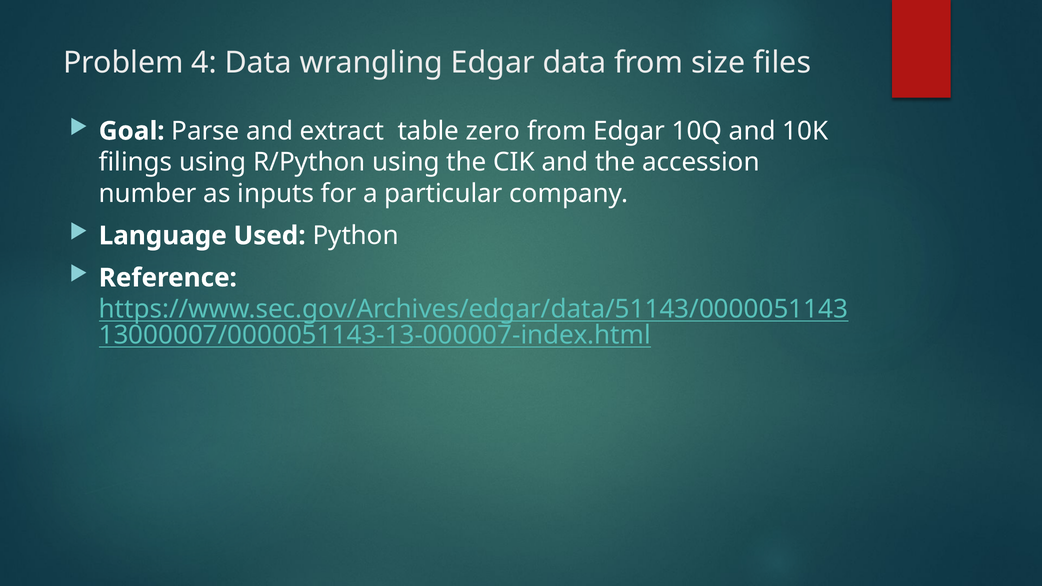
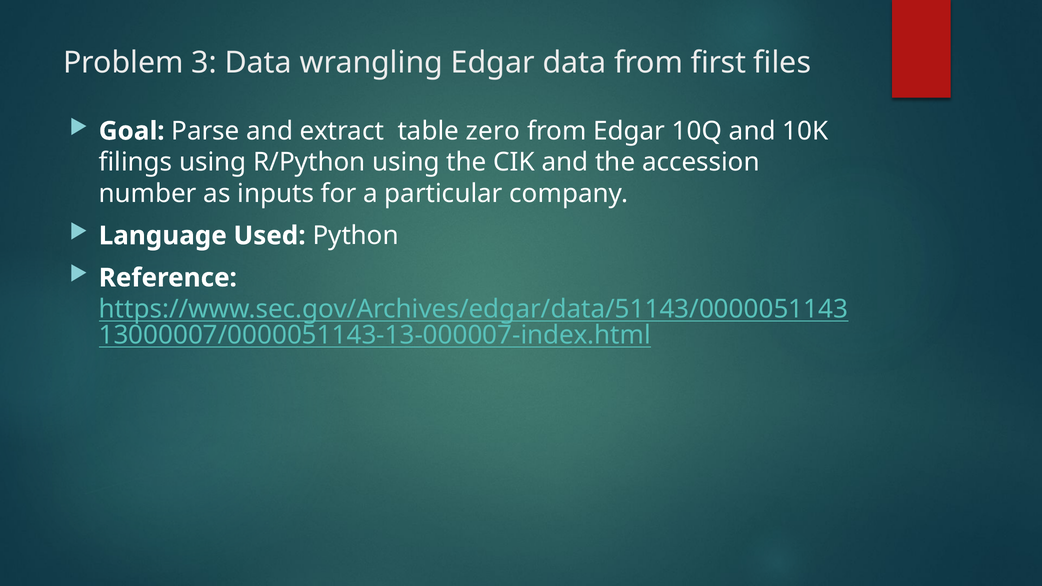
4: 4 -> 3 (204, 63)
size: size -> first (718, 63)
